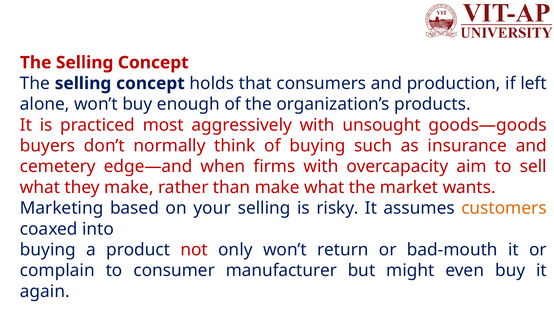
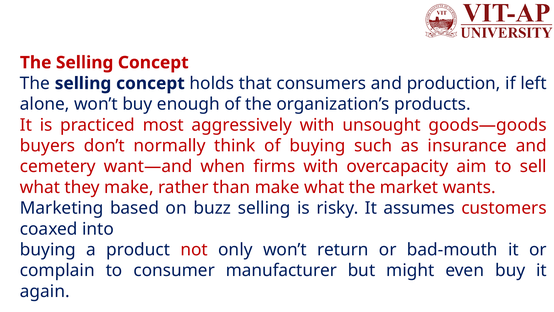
edge—and: edge—and -> want—and (148, 166)
your: your -> buzz (212, 208)
customers colour: orange -> red (504, 208)
